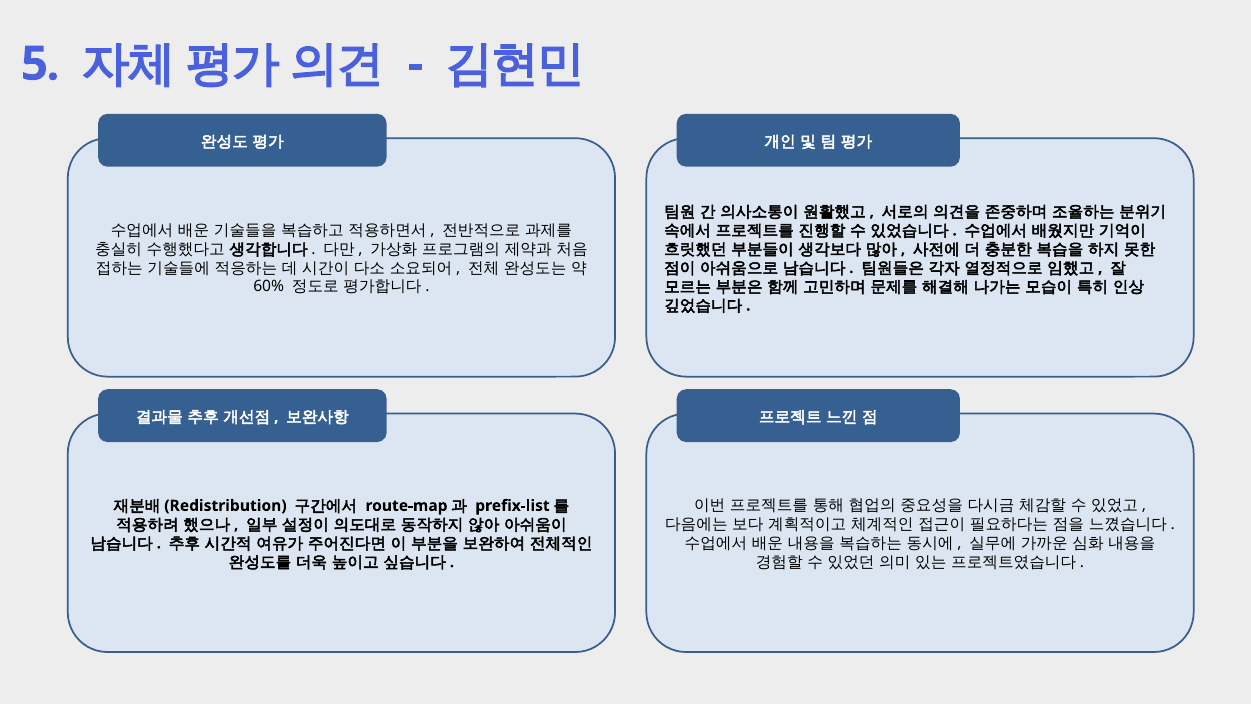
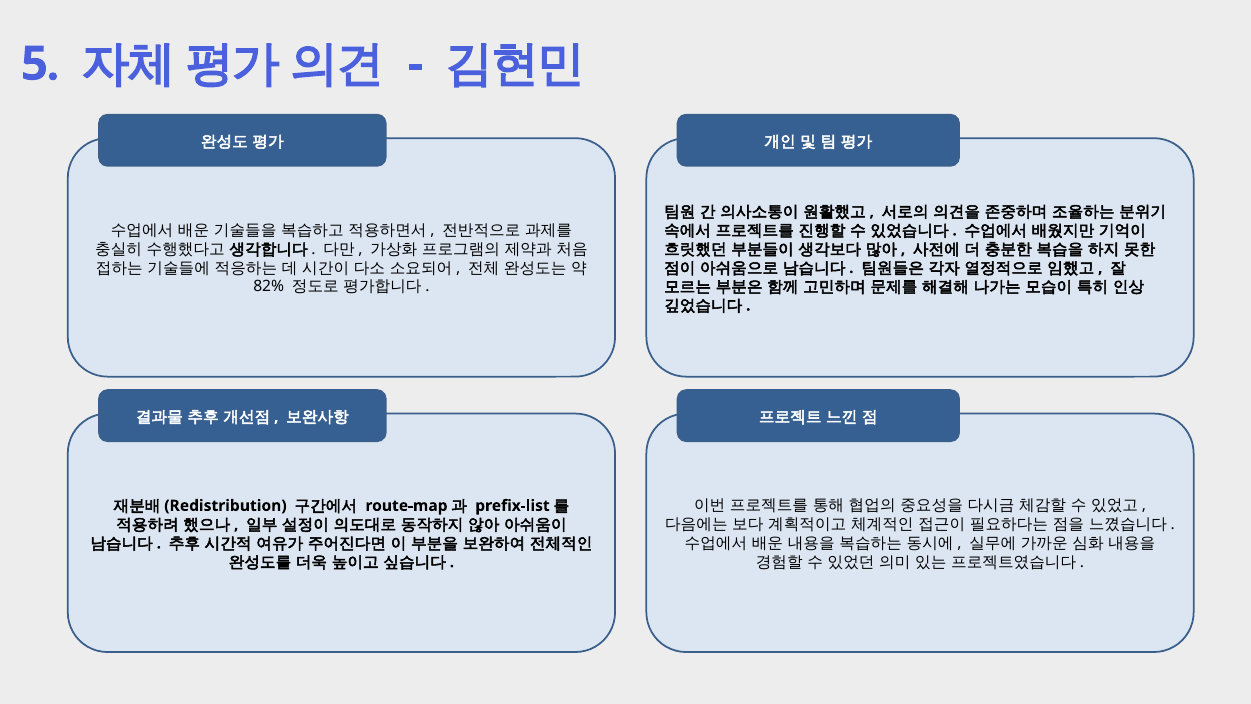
60%: 60% -> 82% (269, 287)
